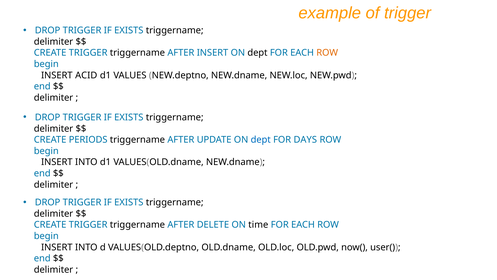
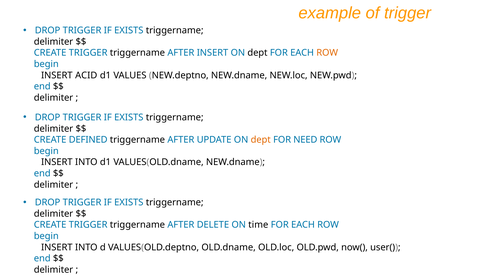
PERIODS: PERIODS -> DEFINED (88, 140)
dept colour: blue -> orange (261, 140)
DAYS: DAYS -> NEED (305, 140)
